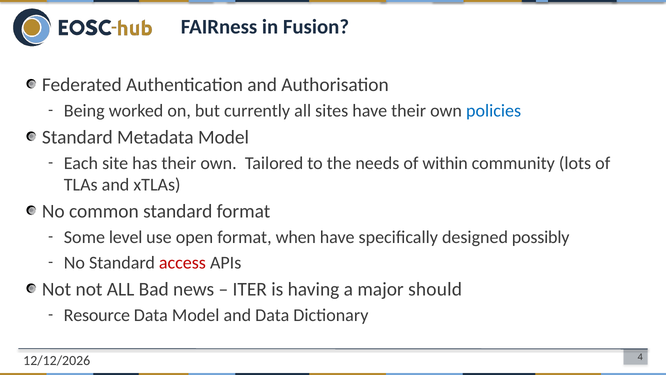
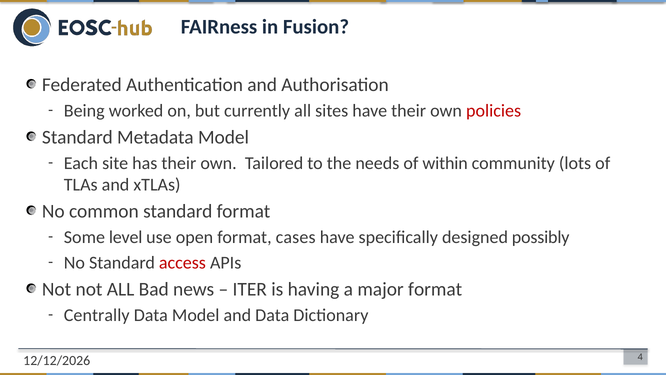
policies colour: blue -> red (494, 111)
when: when -> cases (296, 237)
major should: should -> format (435, 289)
Resource: Resource -> Centrally (97, 315)
